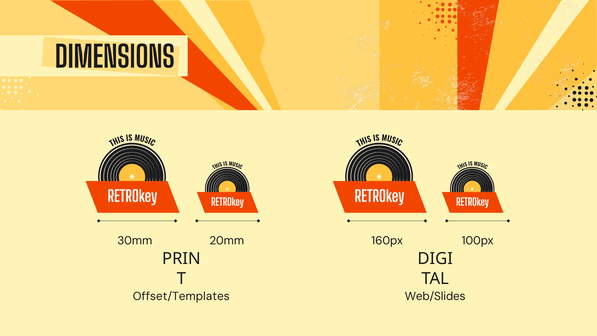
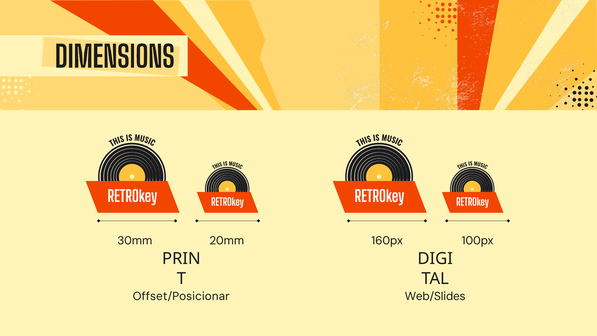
Offset/Templates: Offset/Templates -> Offset/Posicionar (181, 296)
